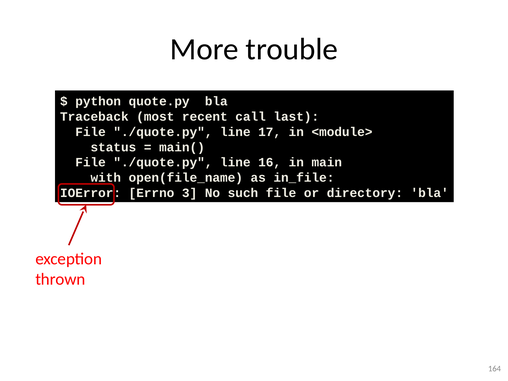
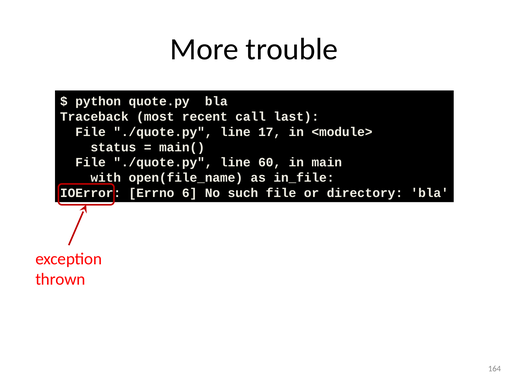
16: 16 -> 60 (270, 162)
3: 3 -> 6 (190, 193)
